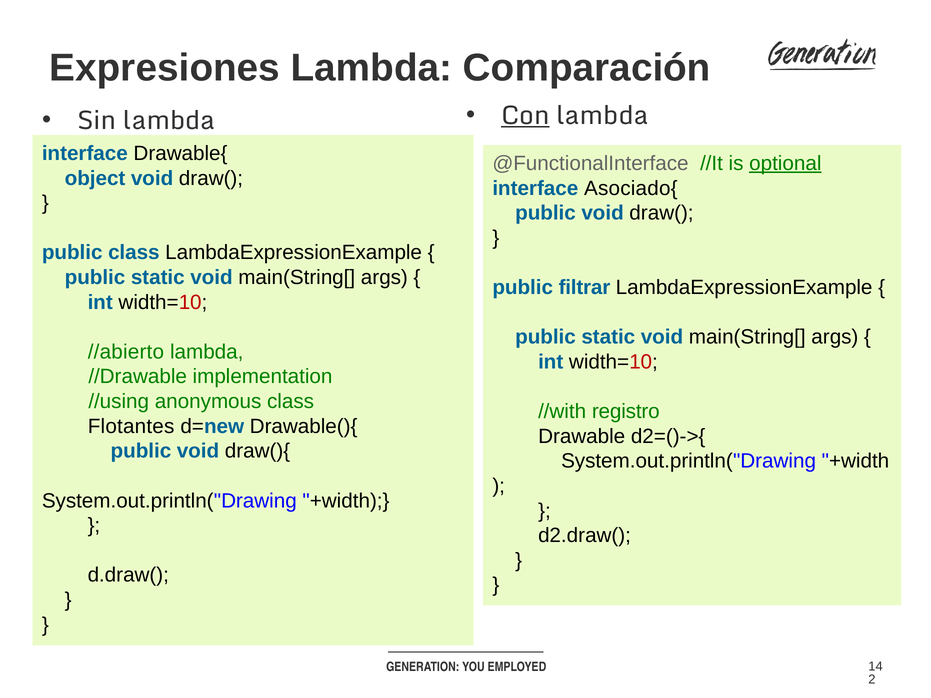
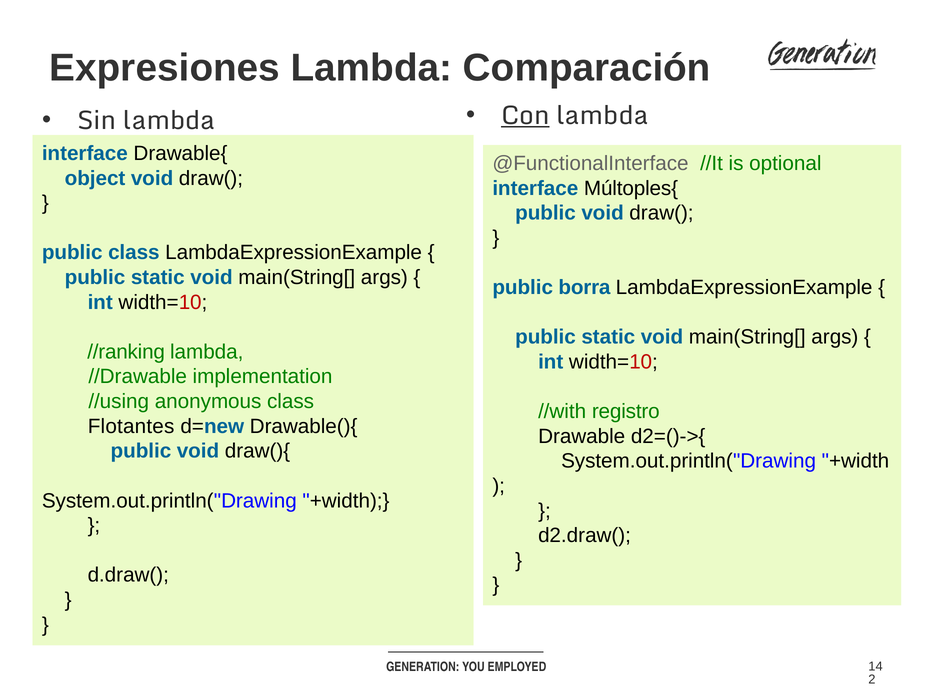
optional underline: present -> none (785, 164)
Asociado{: Asociado{ -> Múltoples{ (631, 188)
filtrar: filtrar -> borra (584, 288)
//abierto: //abierto -> //ranking (126, 352)
